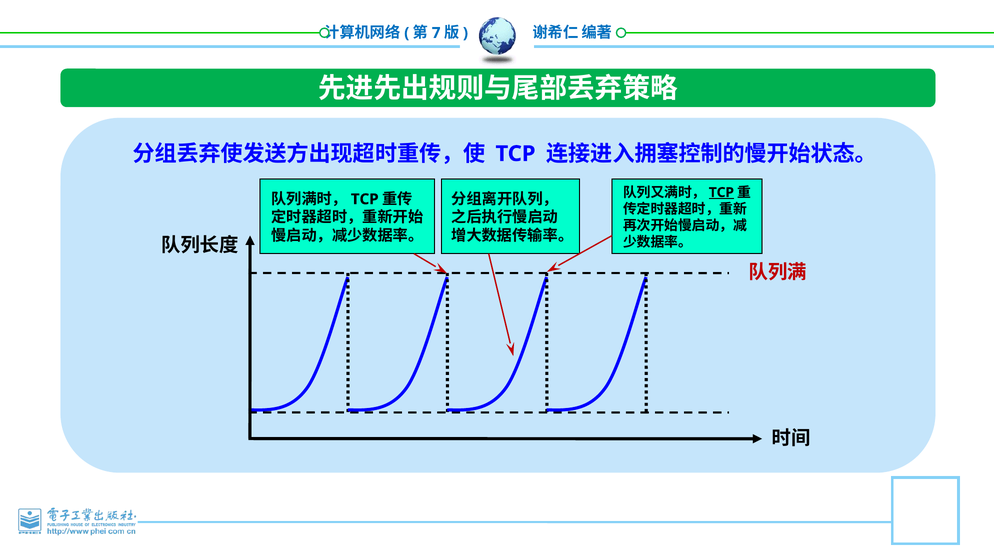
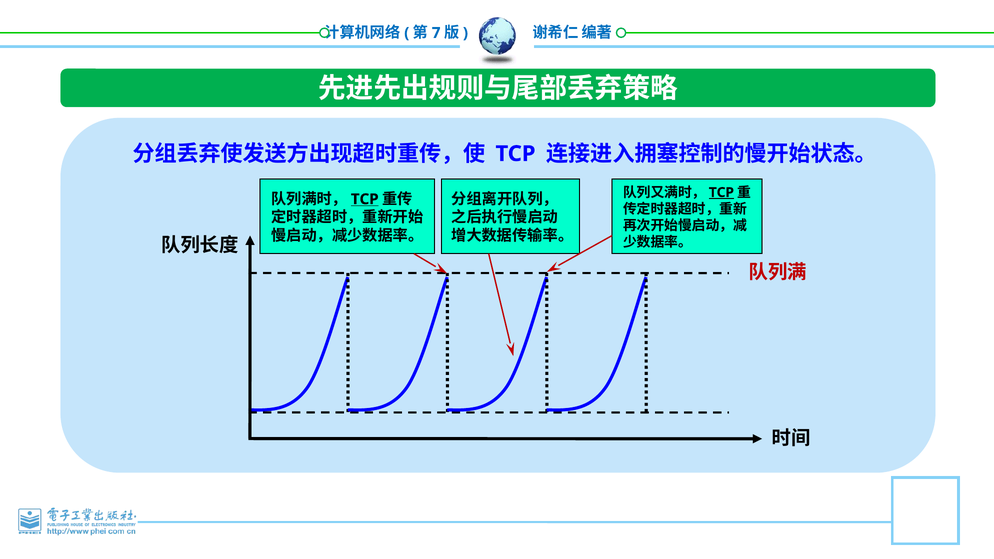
TCP underline: none -> present (365, 199)
